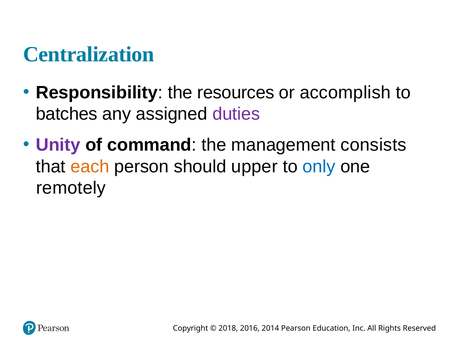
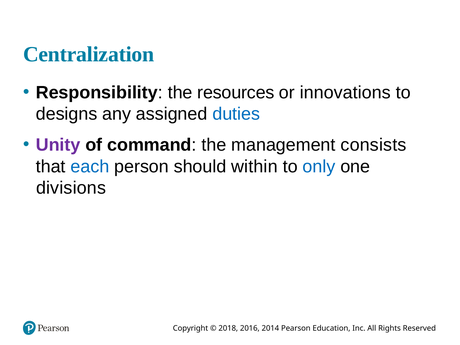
accomplish: accomplish -> innovations (345, 92)
batches: batches -> designs (67, 114)
duties colour: purple -> blue (236, 114)
each colour: orange -> blue (90, 167)
upper: upper -> within (254, 167)
remotely: remotely -> divisions (71, 188)
